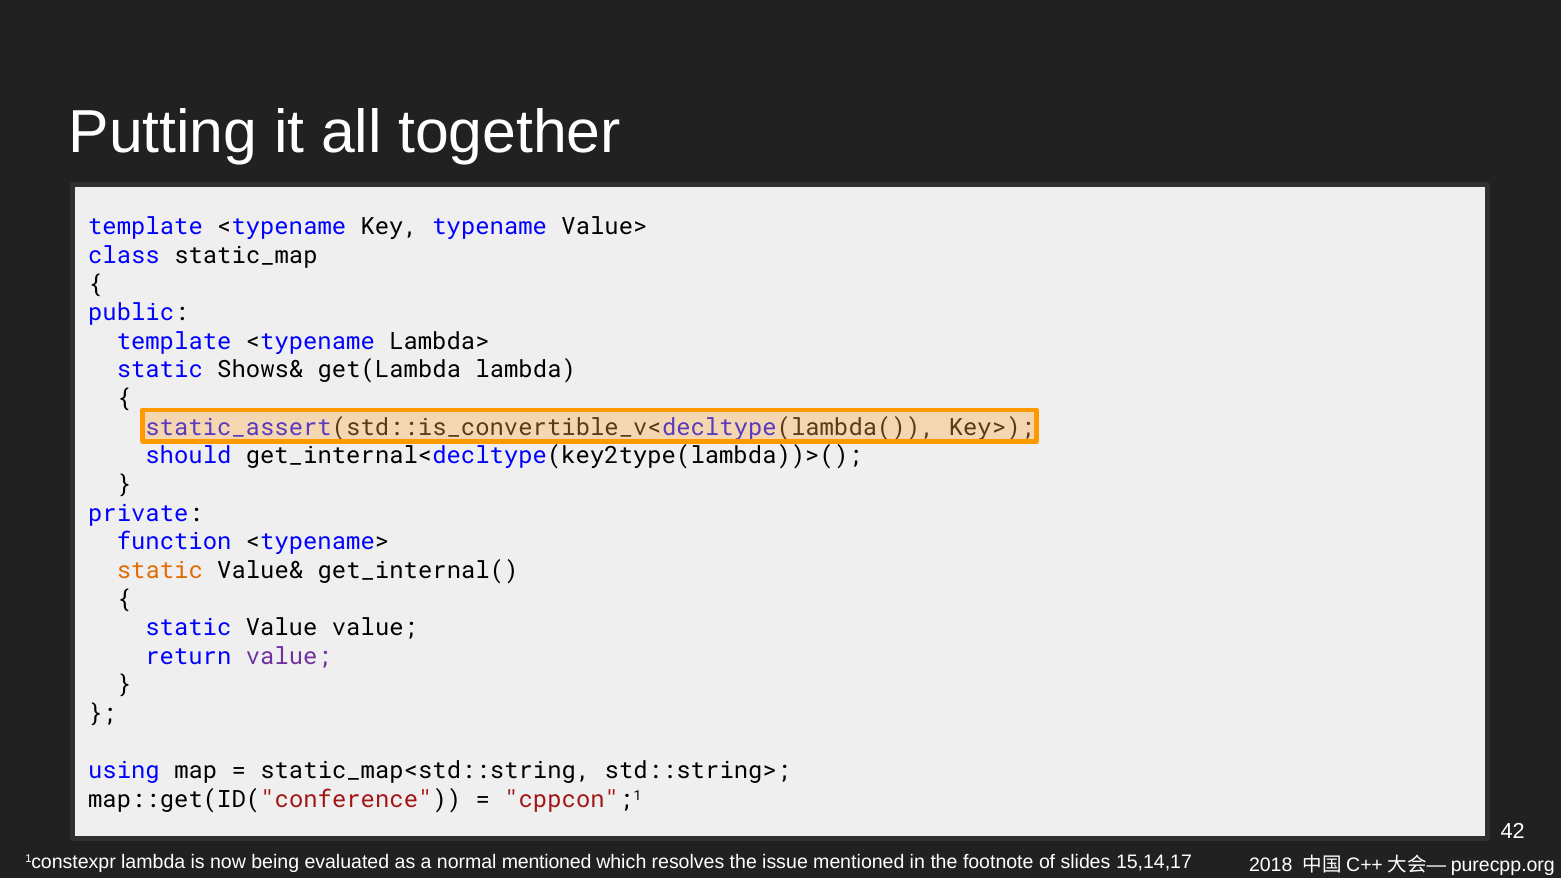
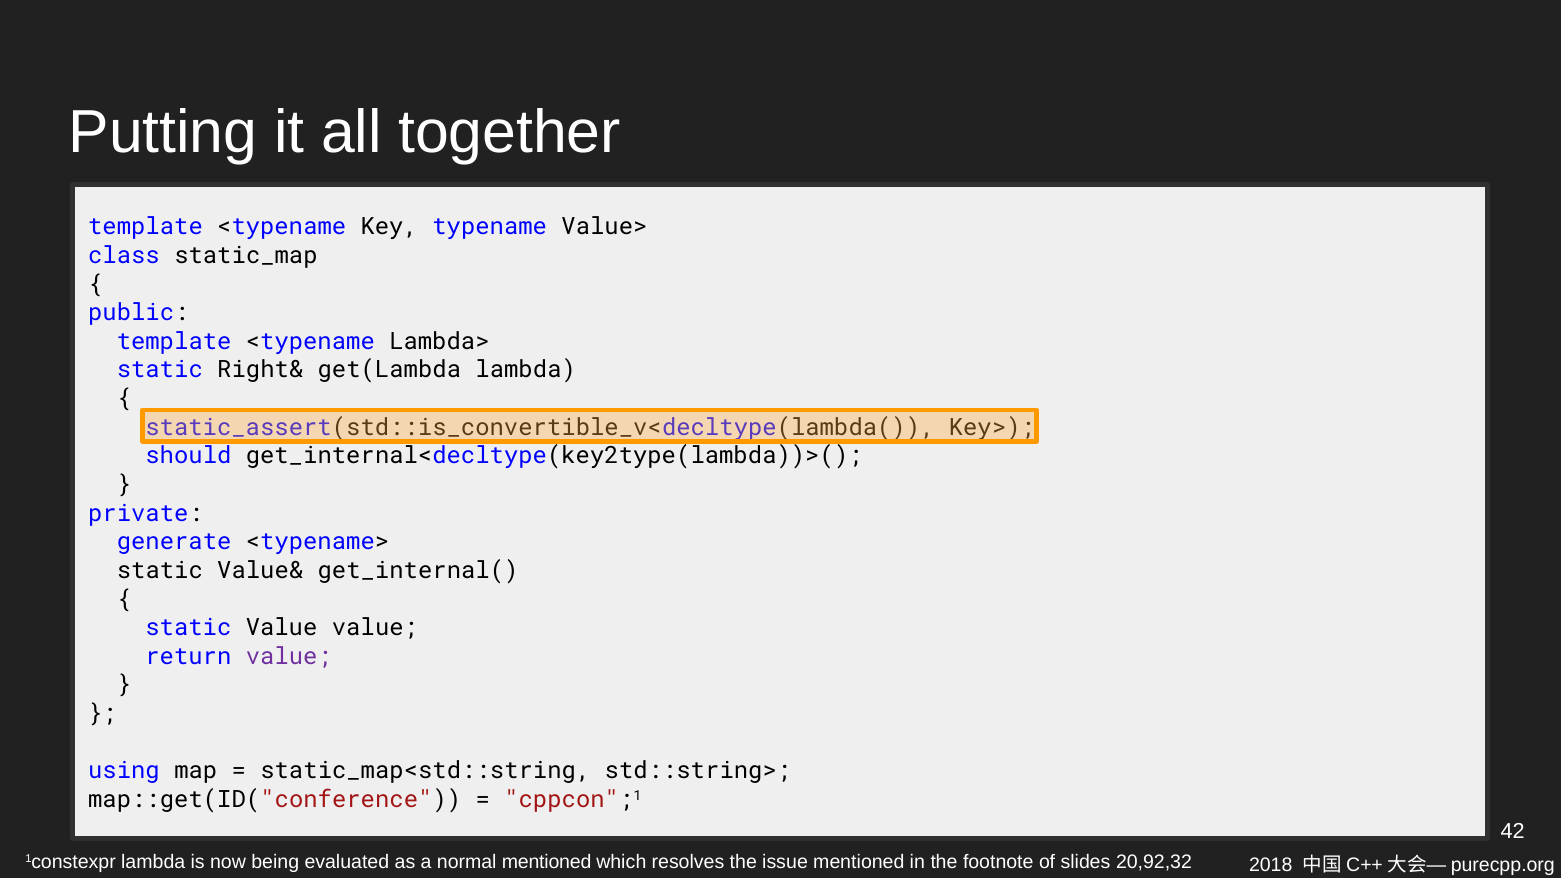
Shows&: Shows& -> Right& (260, 370)
function: function -> generate (174, 542)
static colour: orange -> black (160, 571)
15,14,17: 15,14,17 -> 20,92,32 (1154, 862)
